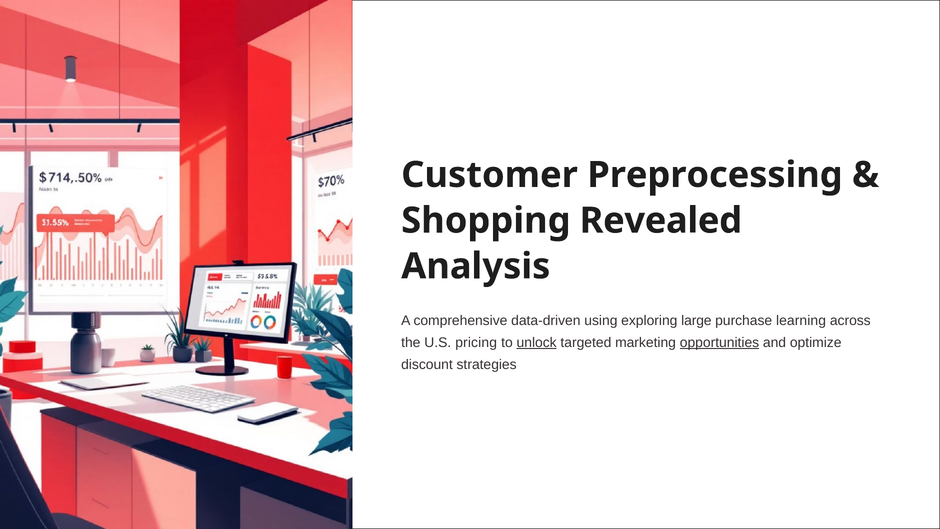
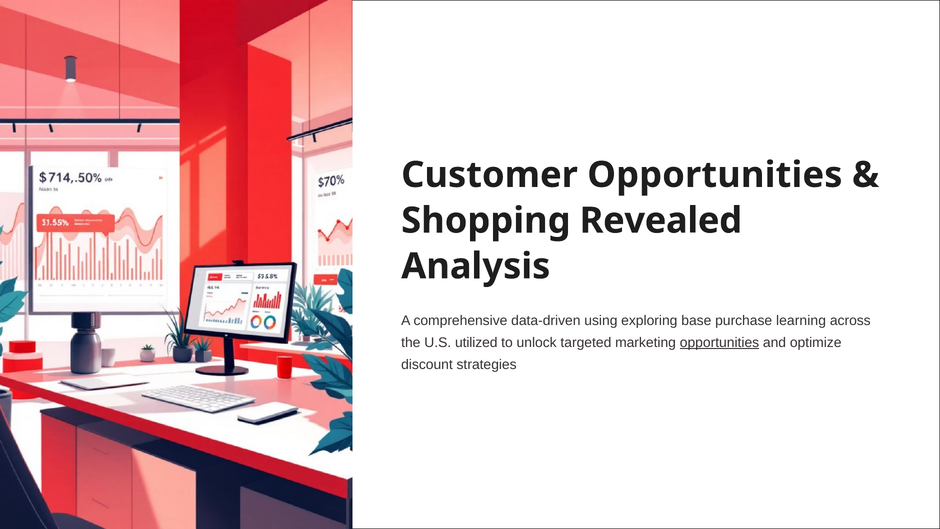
Customer Preprocessing: Preprocessing -> Opportunities (715, 175)
large: large -> base (696, 320)
pricing: pricing -> utilized (476, 342)
unlock underline: present -> none (537, 342)
